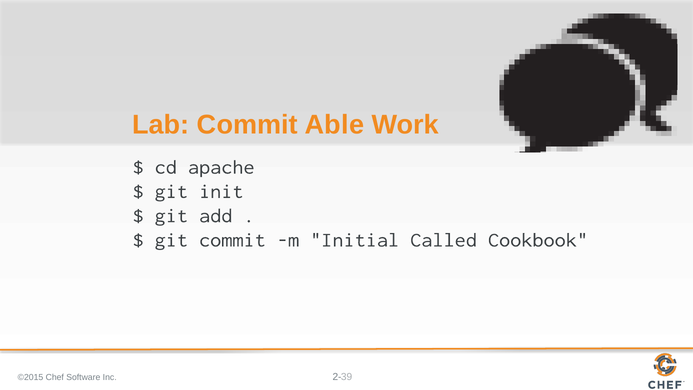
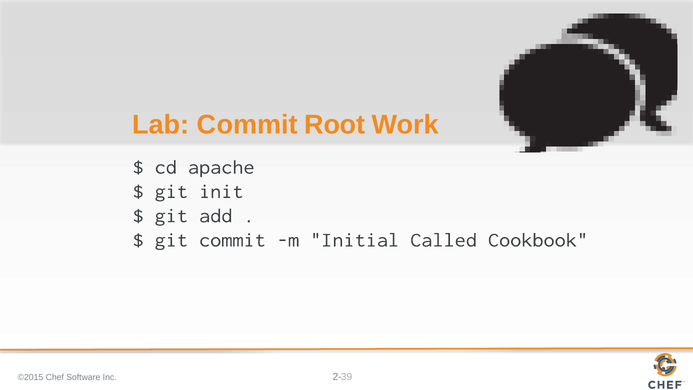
Able: Able -> Root (335, 125)
